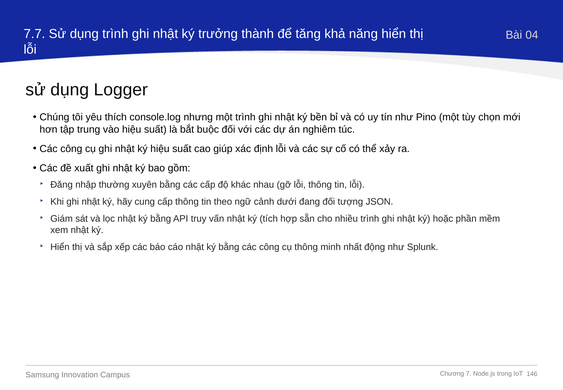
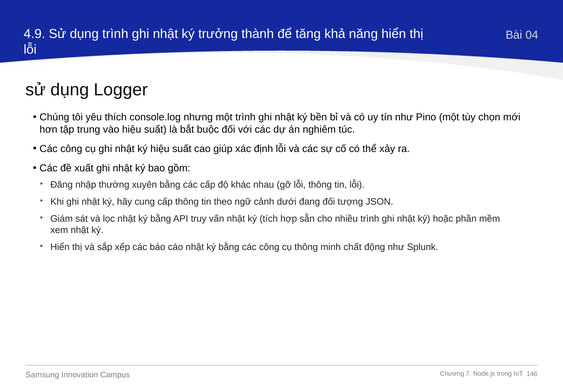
7.7: 7.7 -> 4.9 (34, 34)
nhất: nhất -> chất (353, 247)
